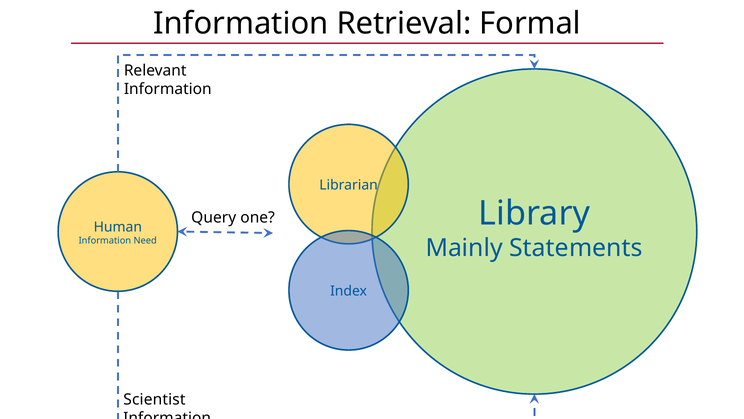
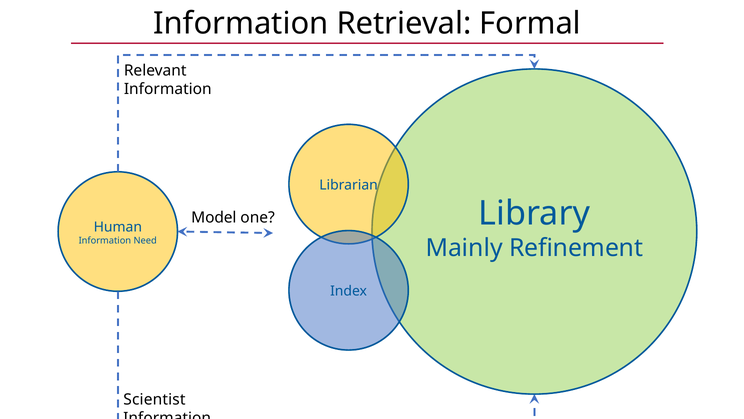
Query: Query -> Model (214, 217)
Statements: Statements -> Refinement (576, 248)
